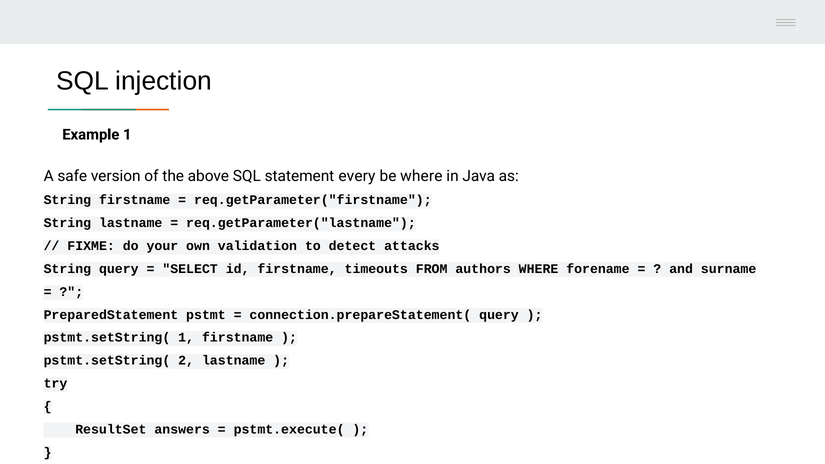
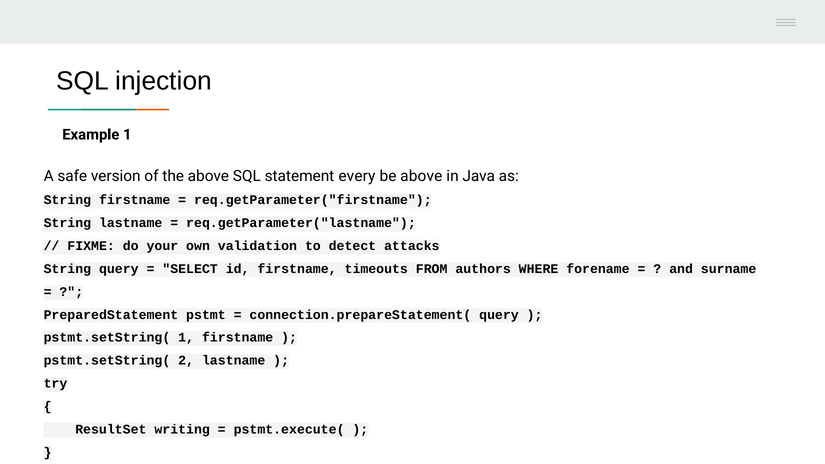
be where: where -> above (421, 176)
answers: answers -> writing (182, 429)
